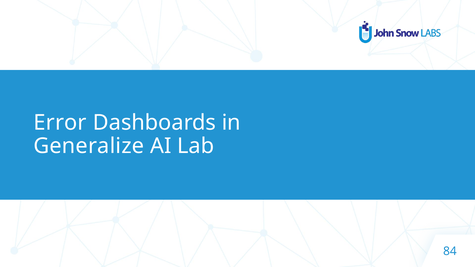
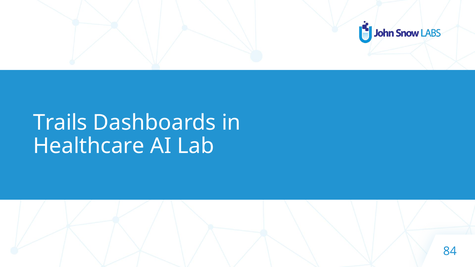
Error: Error -> Trails (60, 123)
Generalize: Generalize -> Healthcare (89, 146)
